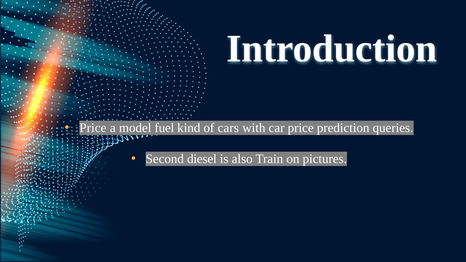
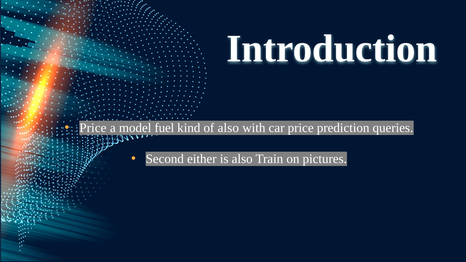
of cars: cars -> also (228, 128)
diesel: diesel -> either (202, 159)
